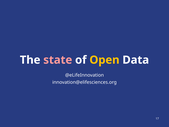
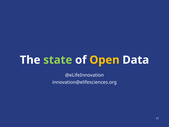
state colour: pink -> light green (58, 60)
